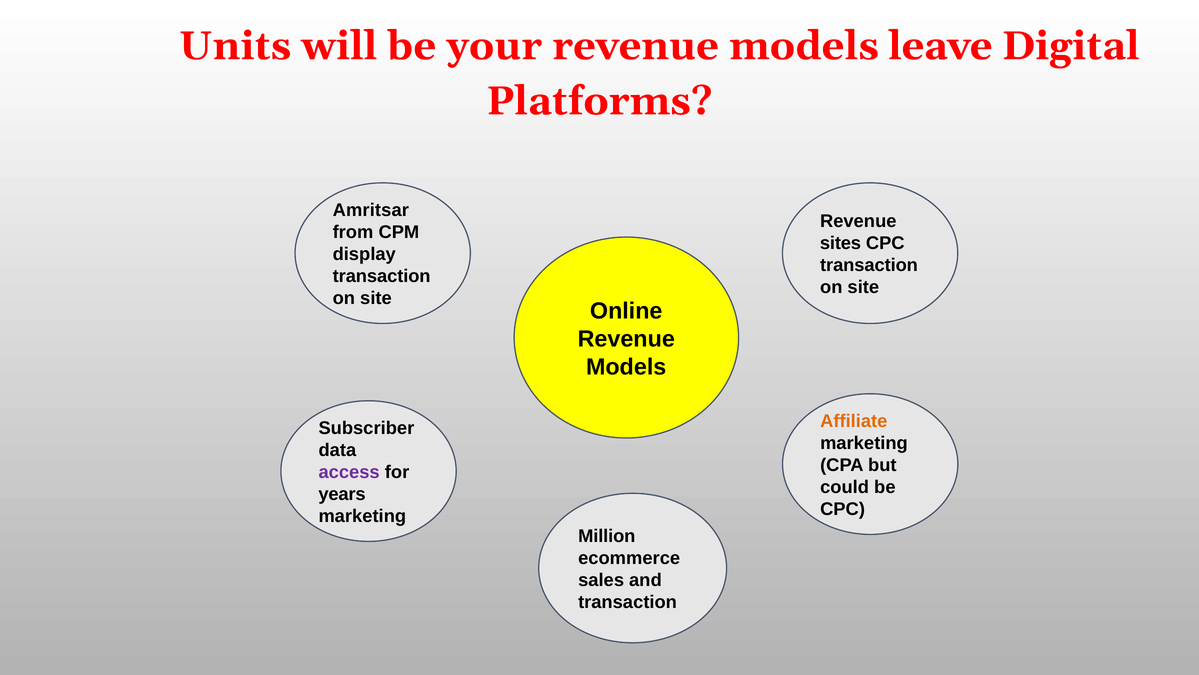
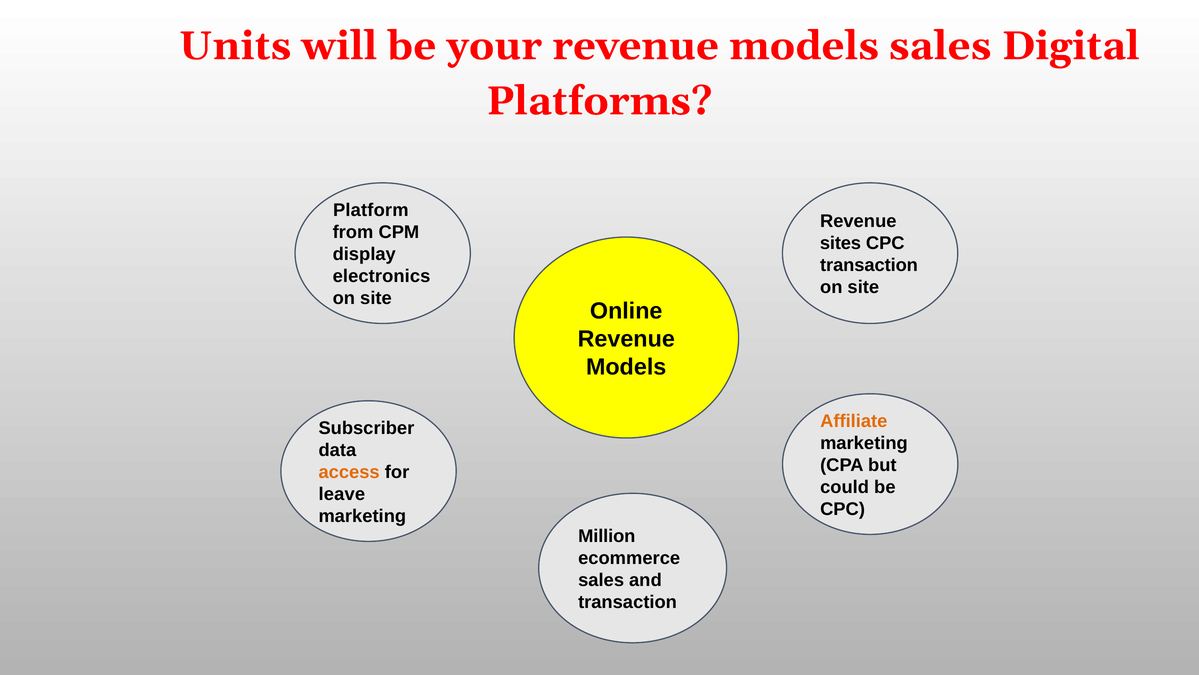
models leave: leave -> sales (940, 46)
Amritsar: Amritsar -> Platform (371, 210)
transaction: transaction -> electronics (382, 276)
access colour: purple -> orange (349, 472)
years: years -> leave (342, 494)
